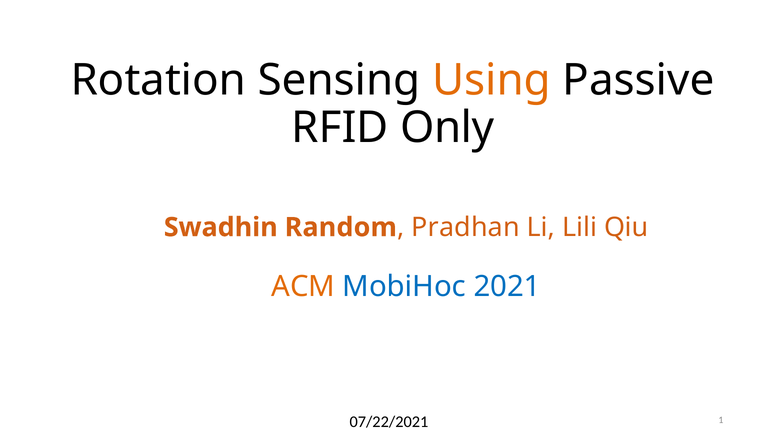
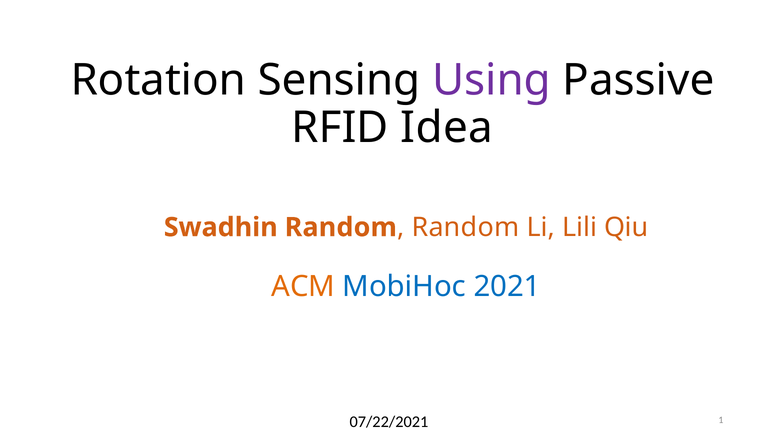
Using colour: orange -> purple (492, 80)
Only: Only -> Idea (447, 128)
Pradhan: Pradhan -> Random (465, 228)
